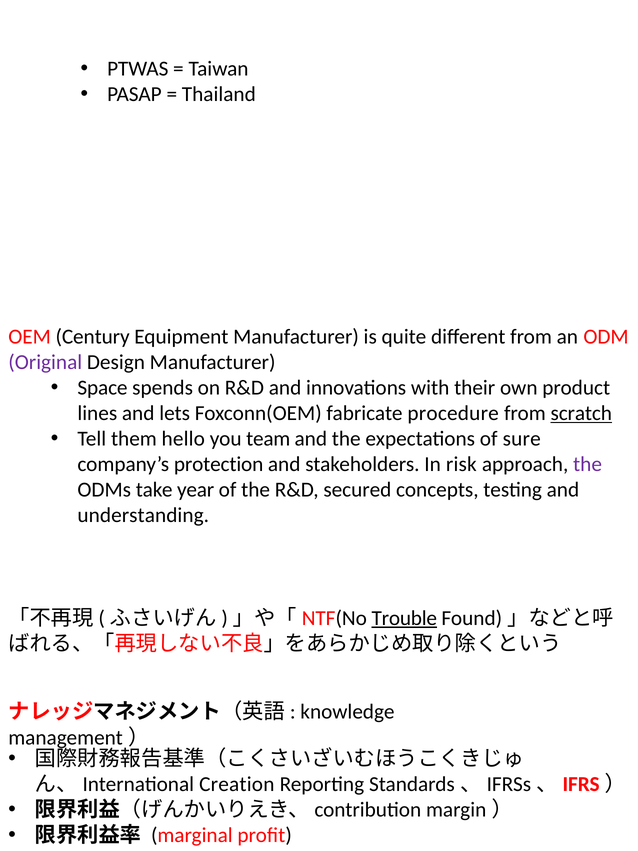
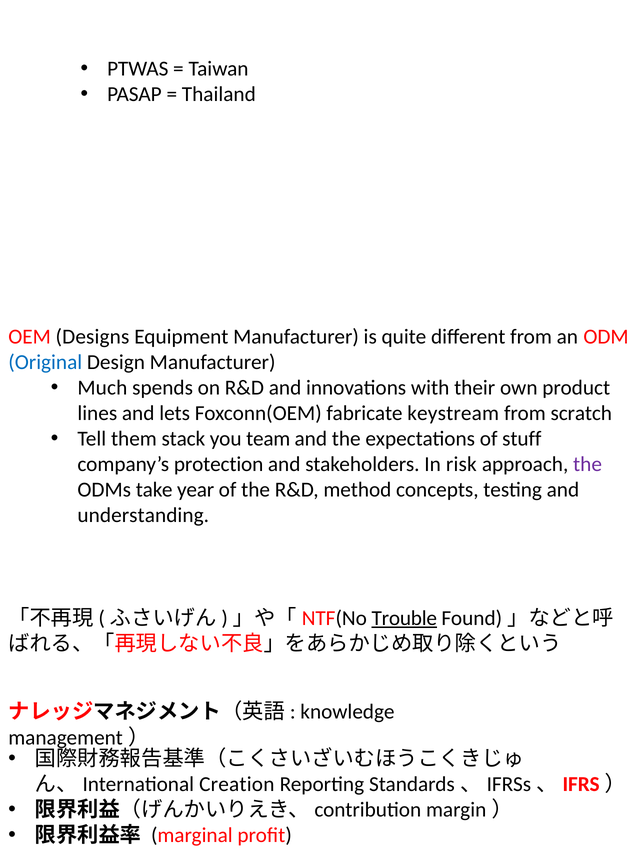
Century: Century -> Designs (92, 337)
Original colour: purple -> blue (45, 362)
Space: Space -> Much (102, 388)
procedure: procedure -> keystream (453, 413)
scratch underline: present -> none (581, 413)
hello: hello -> stack (183, 439)
sure: sure -> stuff (522, 439)
secured: secured -> method (357, 490)
